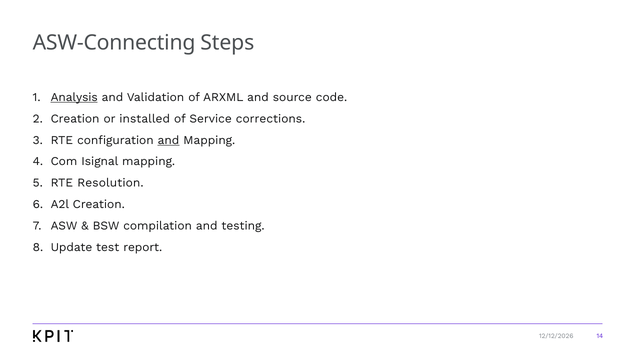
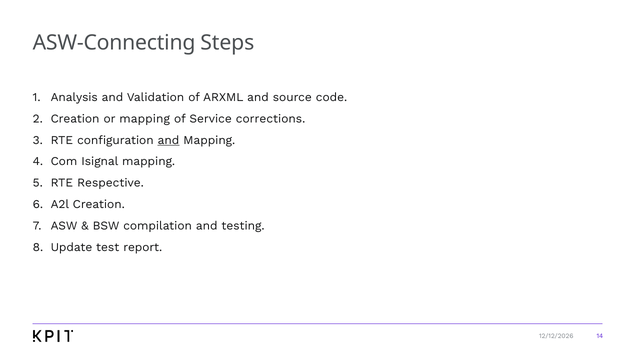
Analysis underline: present -> none (74, 97)
or installed: installed -> mapping (145, 119)
Resolution: Resolution -> Respective (111, 183)
